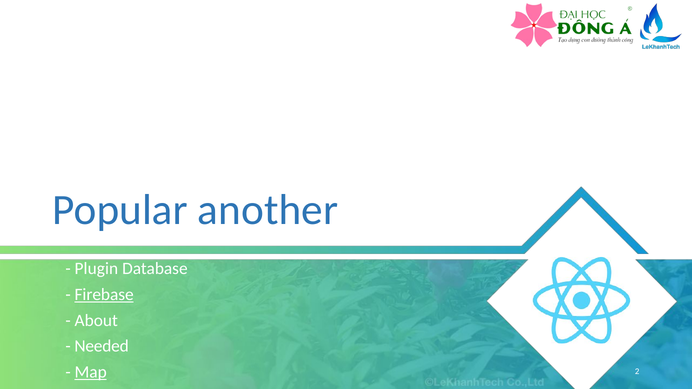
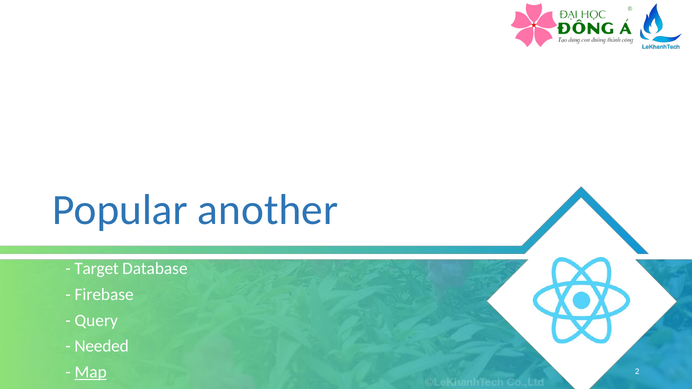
Plugin: Plugin -> Target (97, 269)
Firebase underline: present -> none (104, 295)
About: About -> Query (96, 321)
